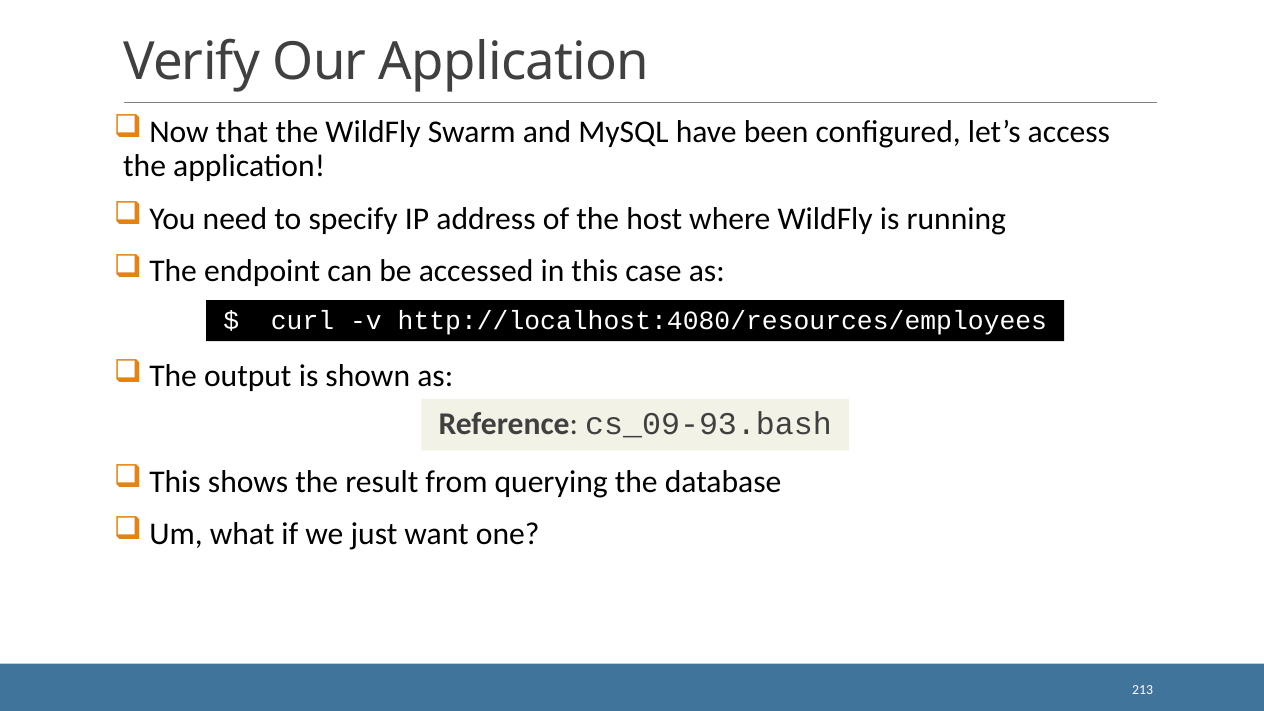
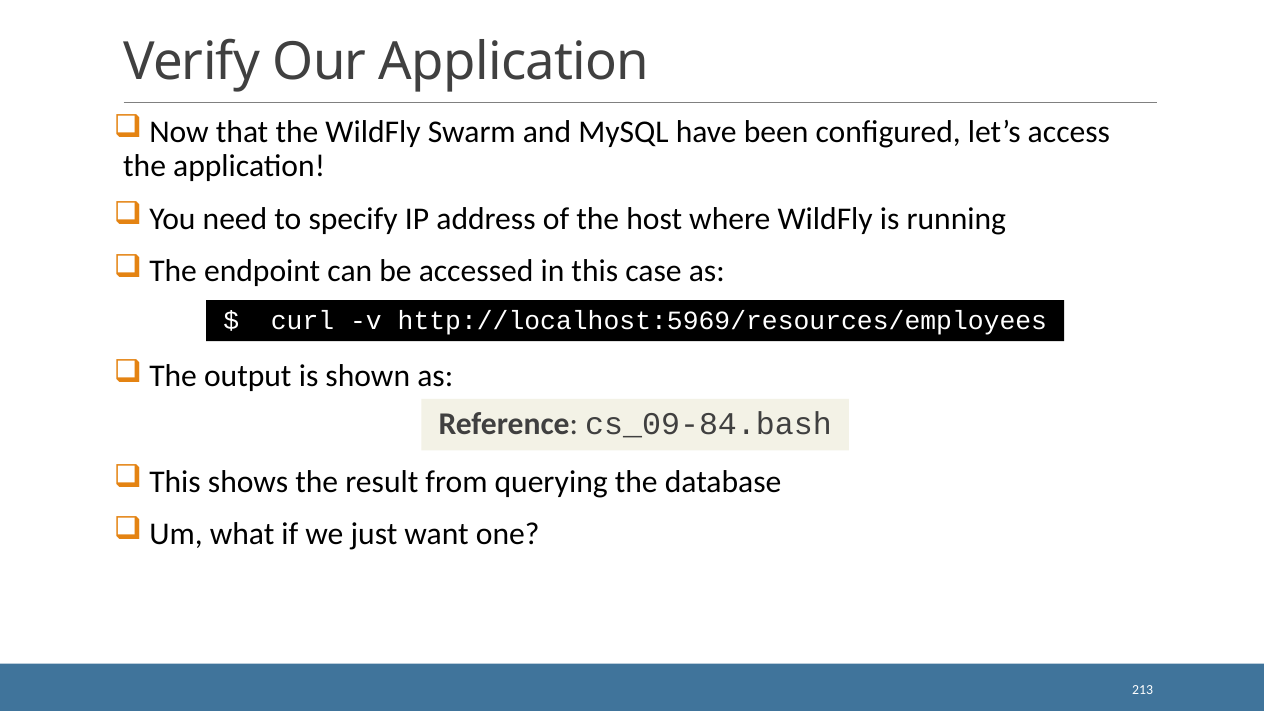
http://localhost:4080/resources/employees: http://localhost:4080/resources/employees -> http://localhost:5969/resources/employees (722, 321)
cs_09-93.bash: cs_09-93.bash -> cs_09-84.bash (709, 424)
